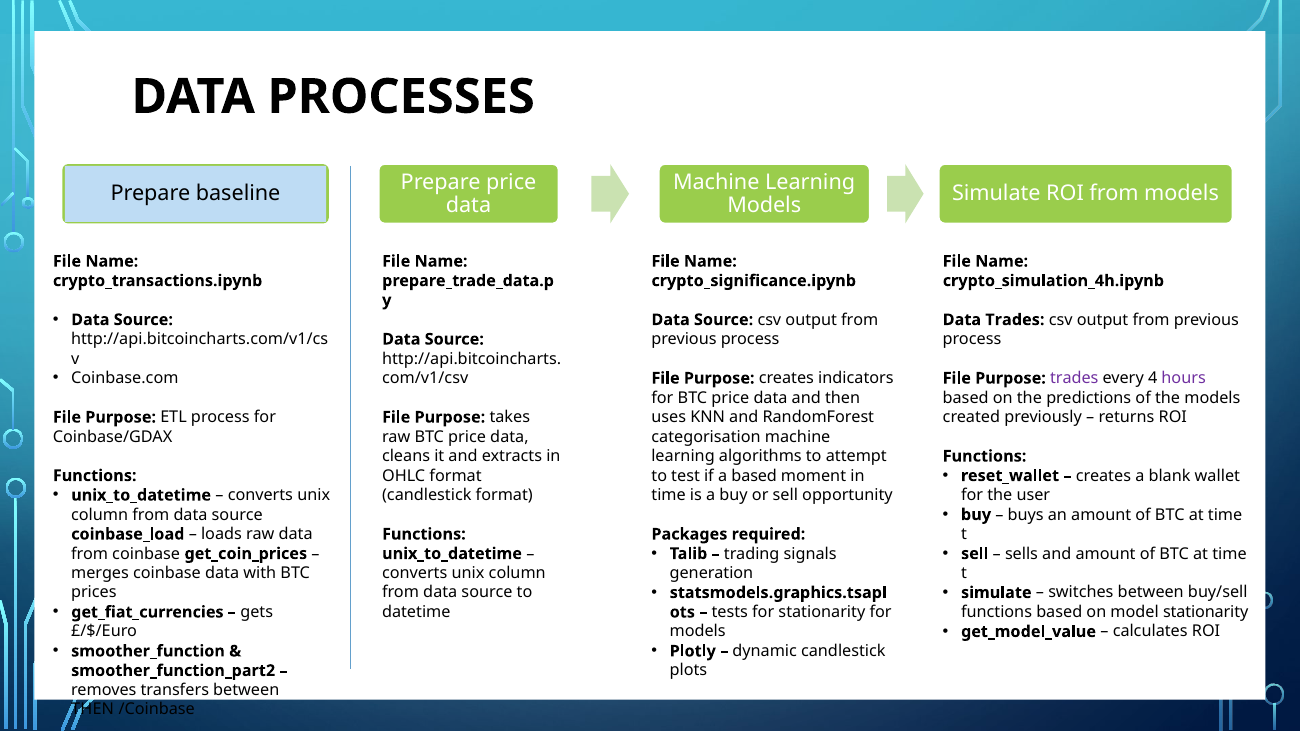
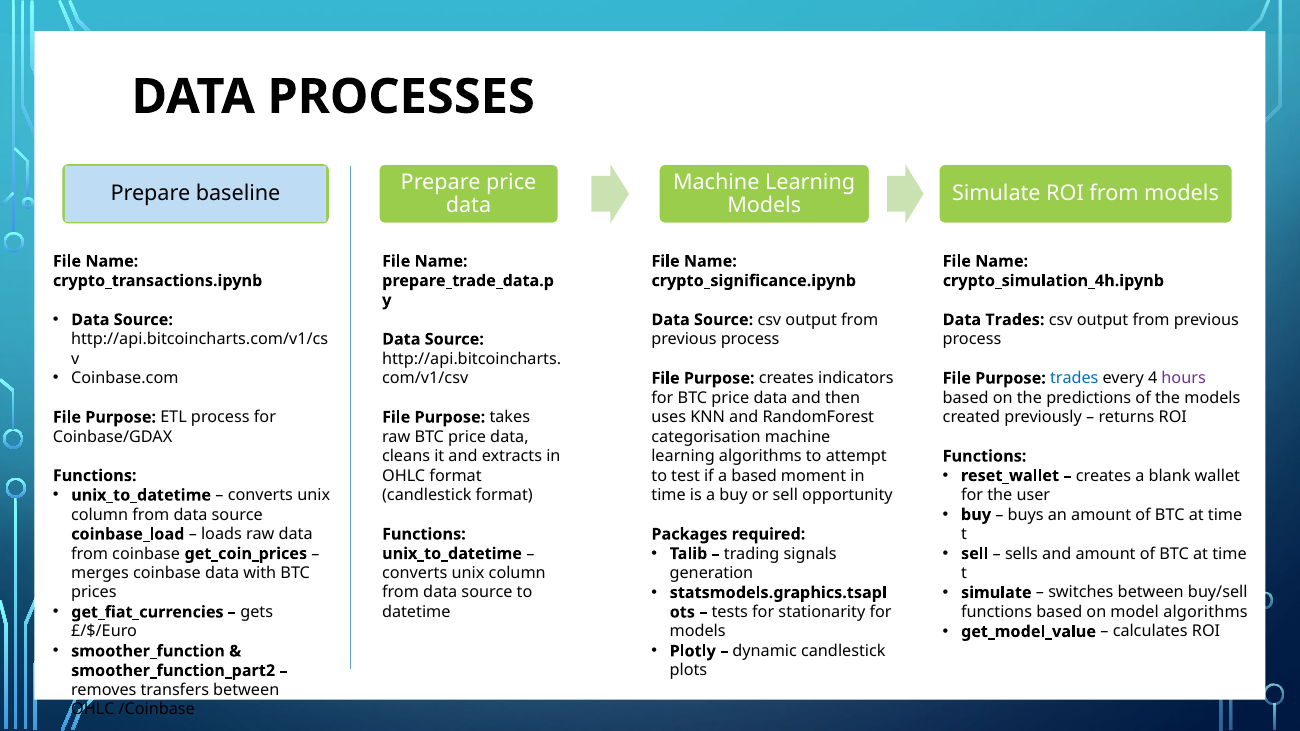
trades colour: purple -> blue (1074, 378)
model stationarity: stationarity -> algorithms (1206, 612)
THEN: THEN -> OHLC (93, 710)
